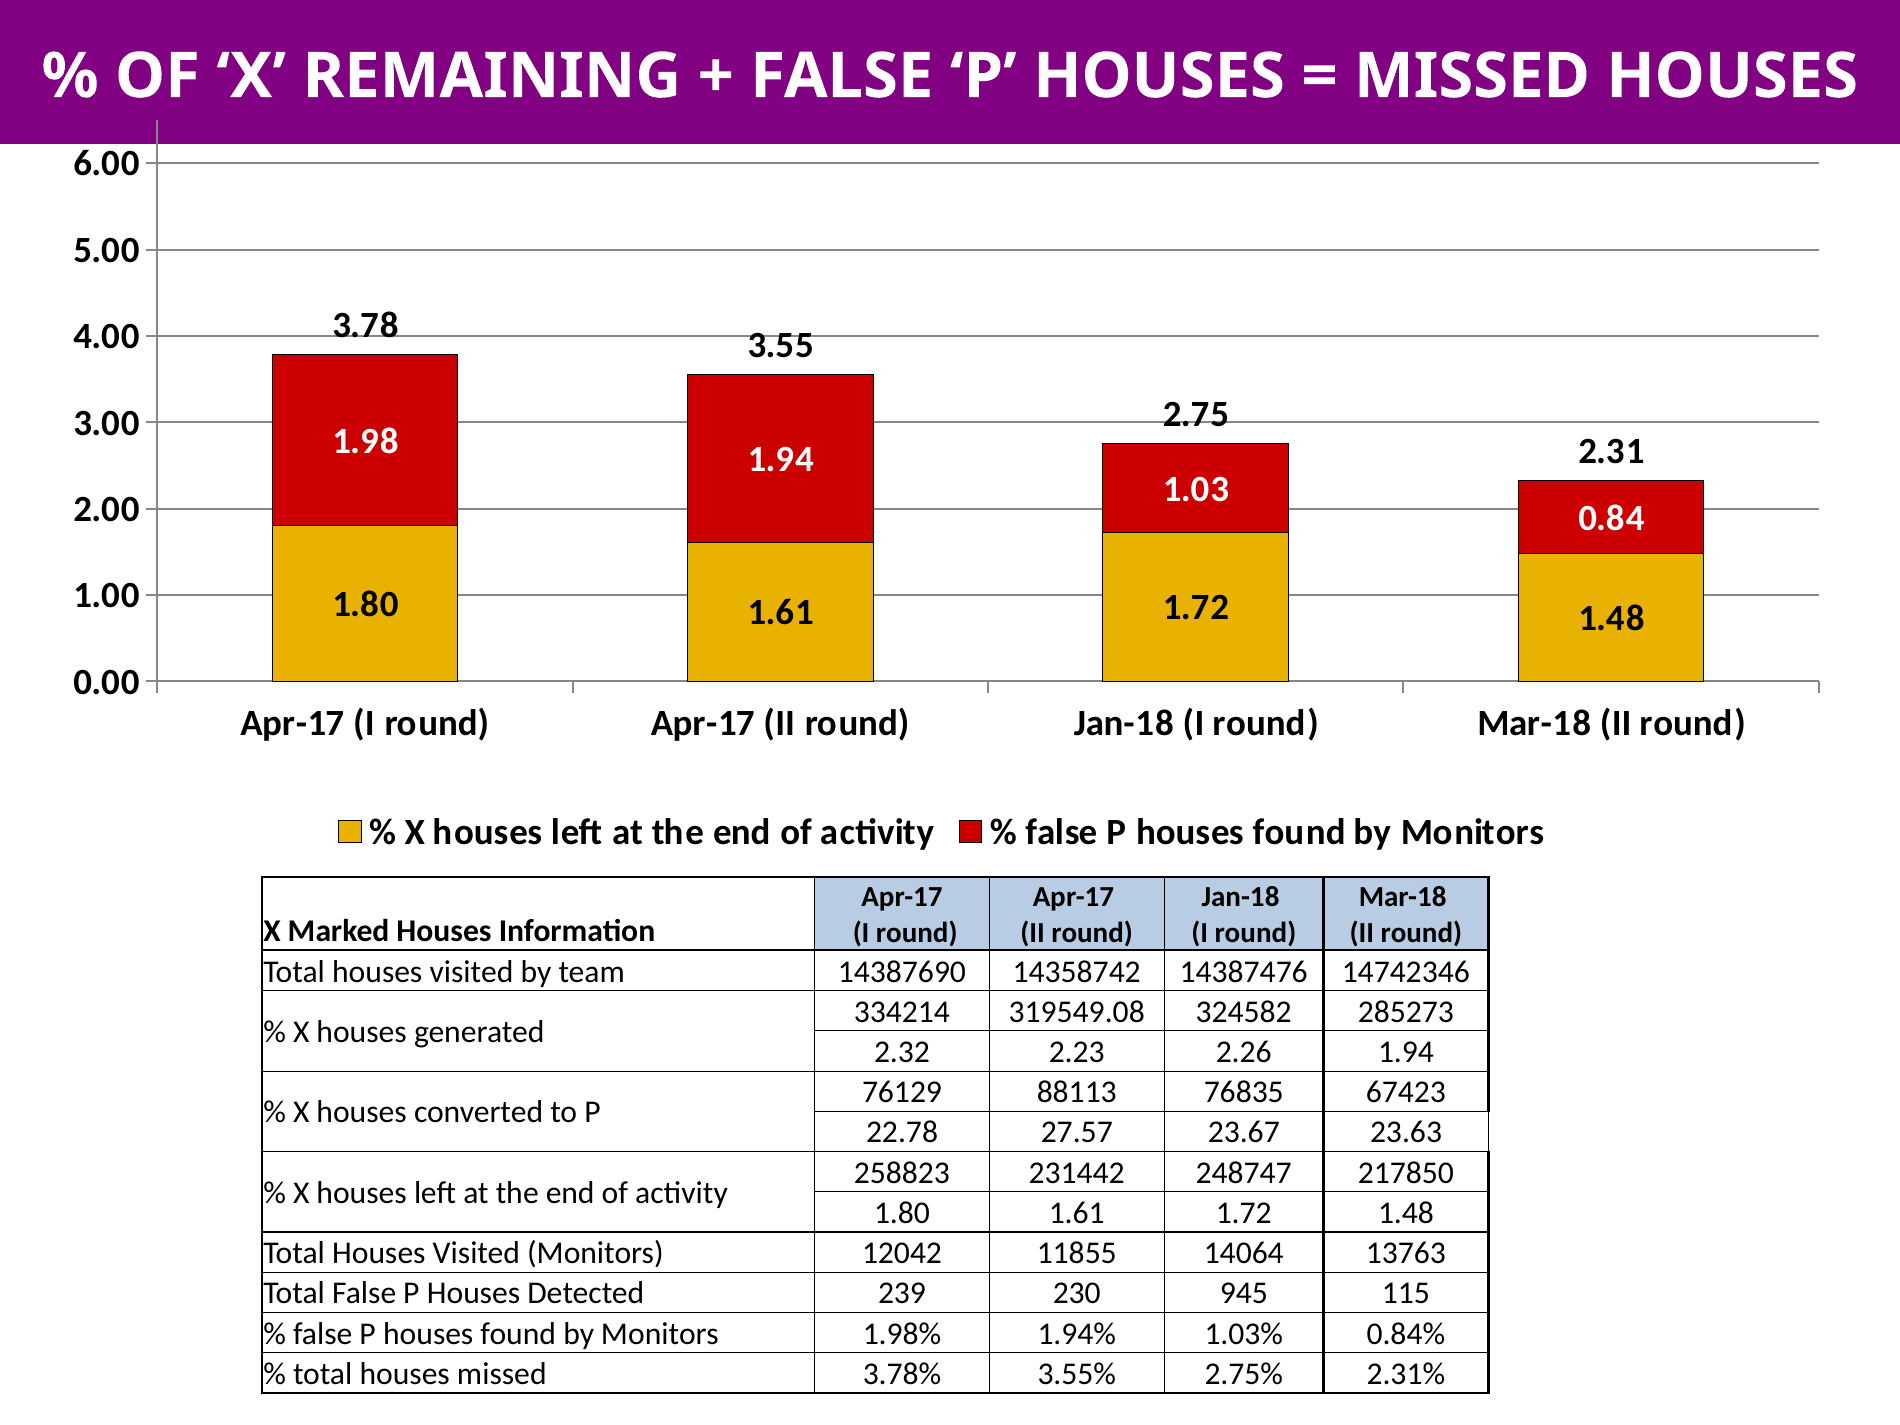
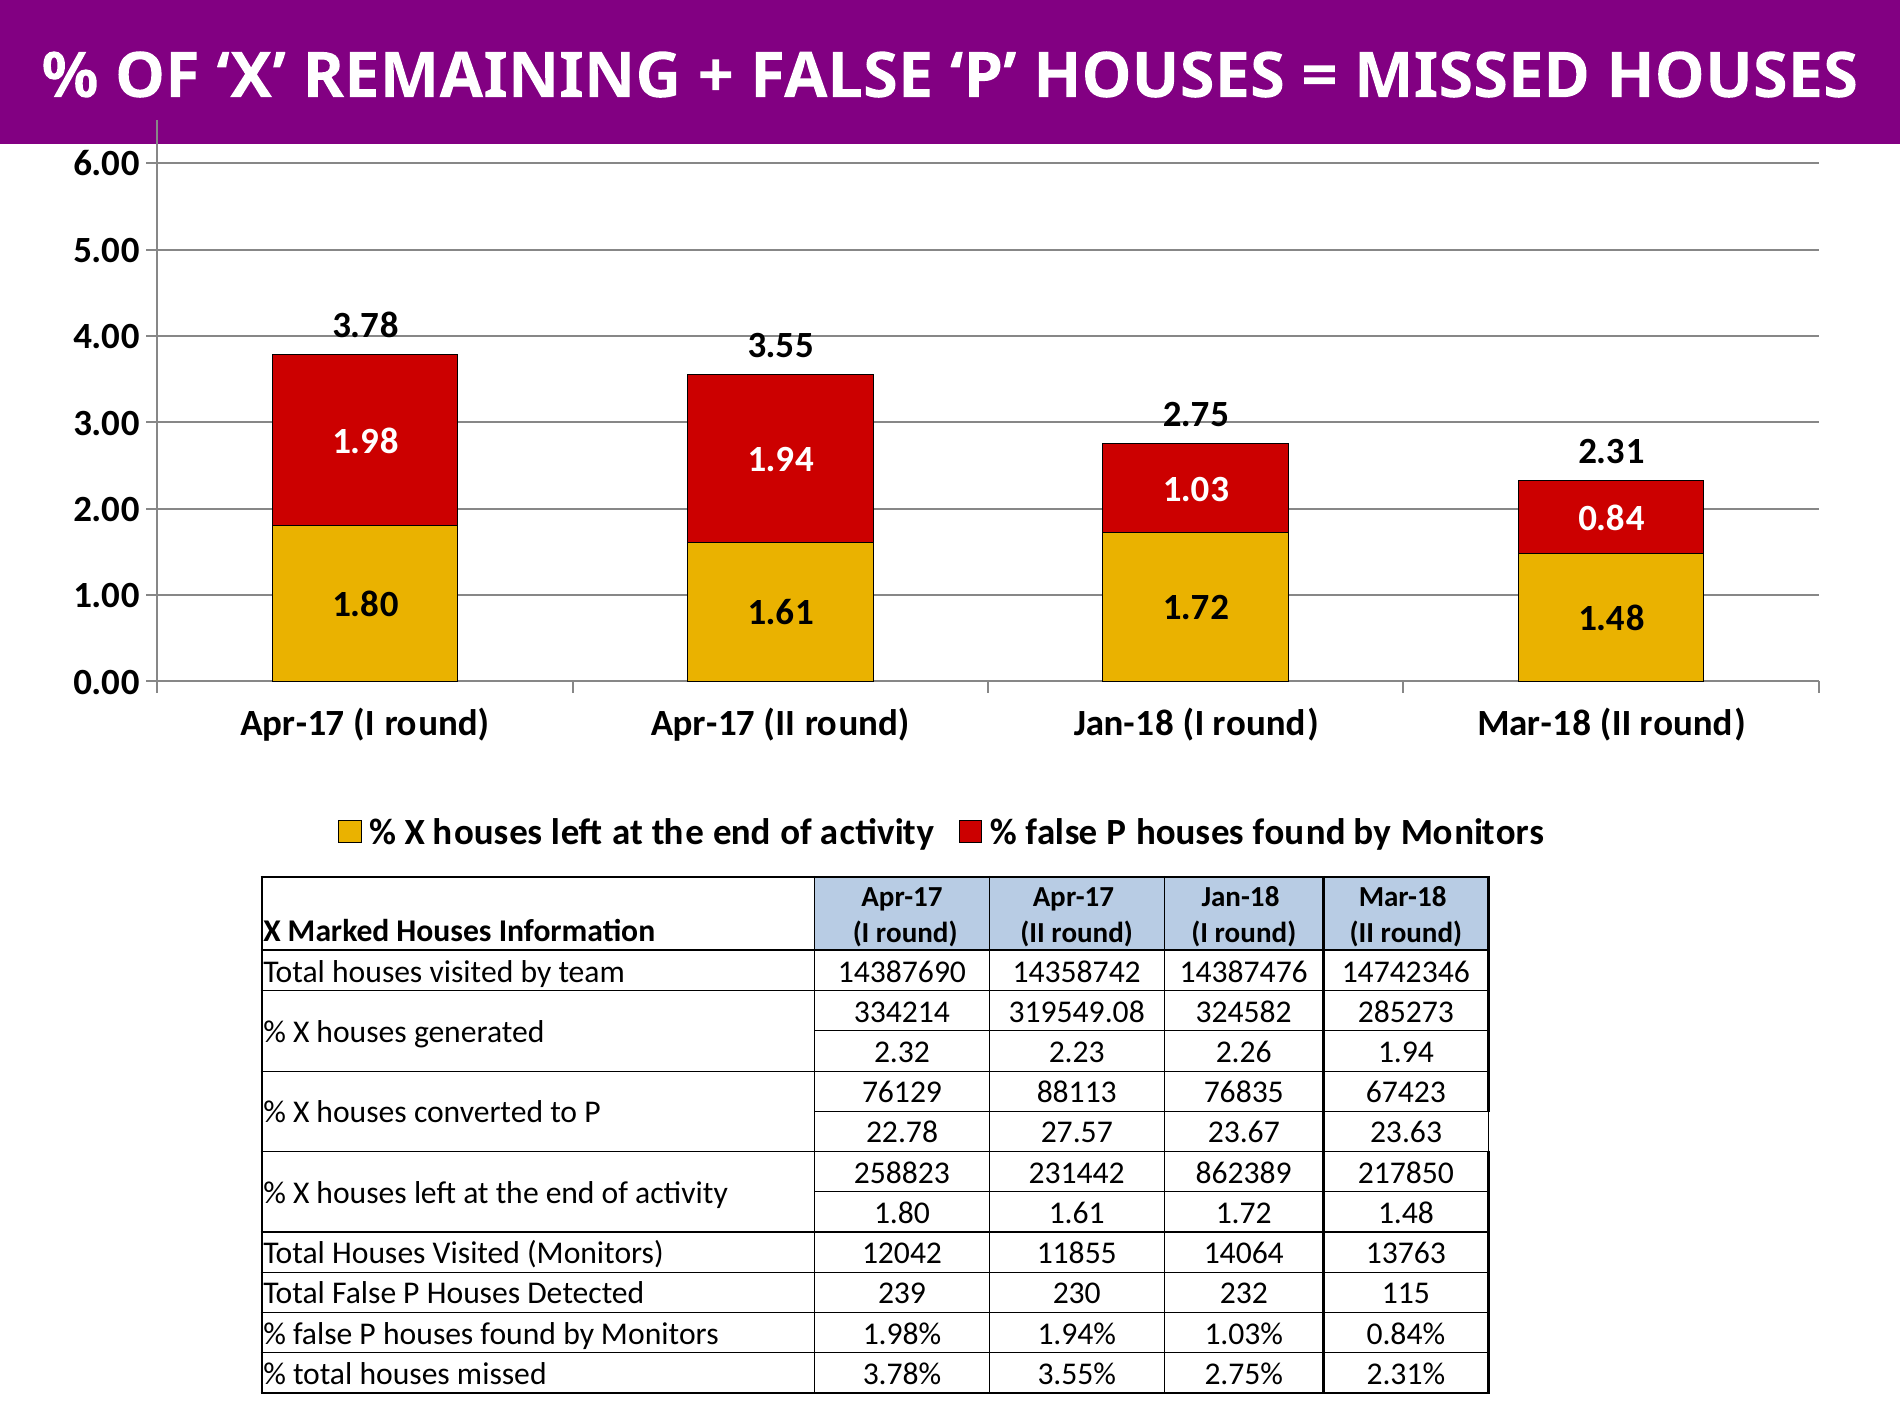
248747: 248747 -> 862389 (1244, 1173)
945: 945 -> 232 (1244, 1294)
